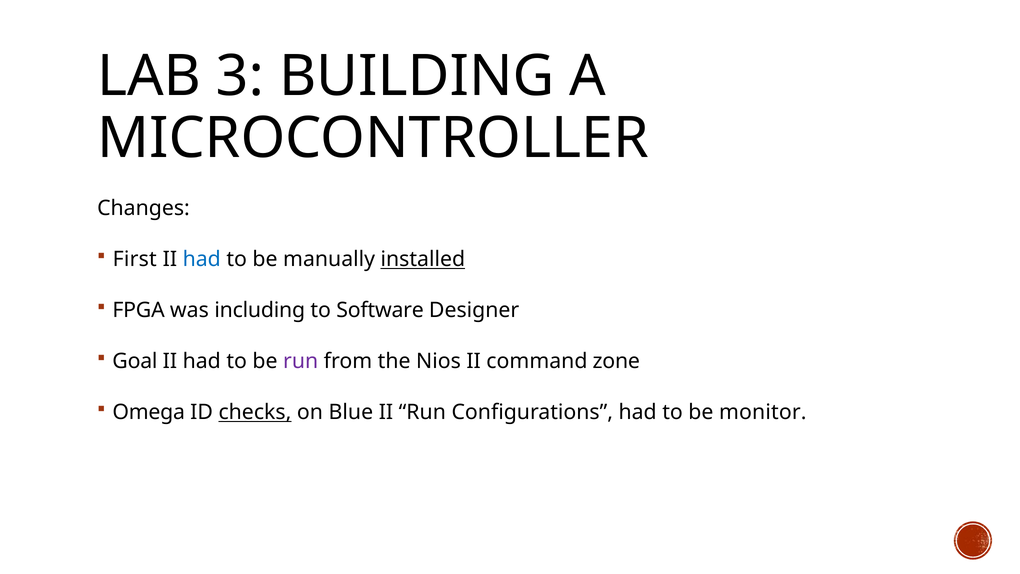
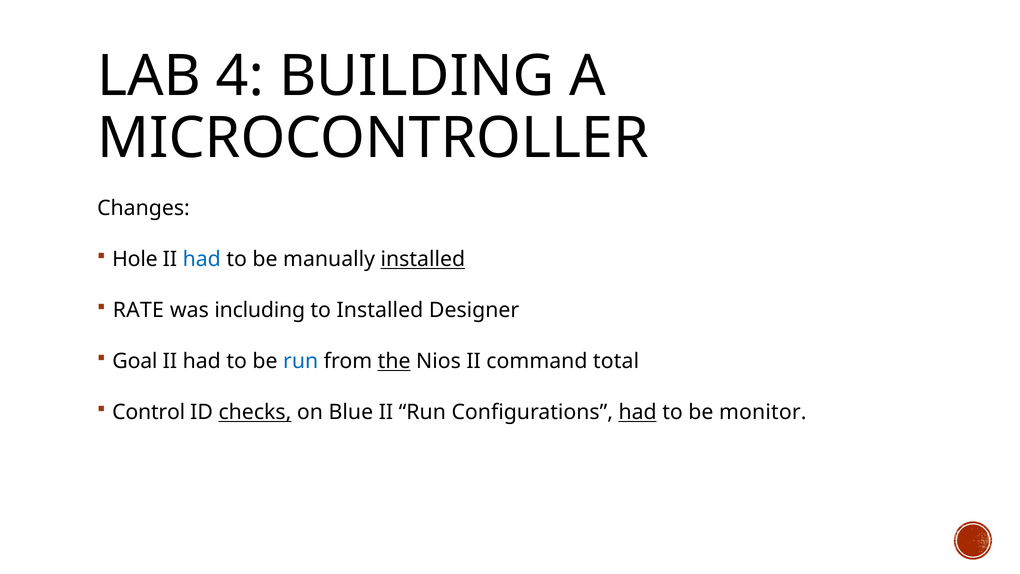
3: 3 -> 4 (240, 77)
First: First -> Hole (135, 259)
FPGA: FPGA -> RATE (138, 310)
to Software: Software -> Installed (380, 310)
run colour: purple -> blue (301, 361)
the underline: none -> present (394, 361)
zone: zone -> total (616, 361)
Omega: Omega -> Control (149, 412)
had underline: none -> present (638, 412)
